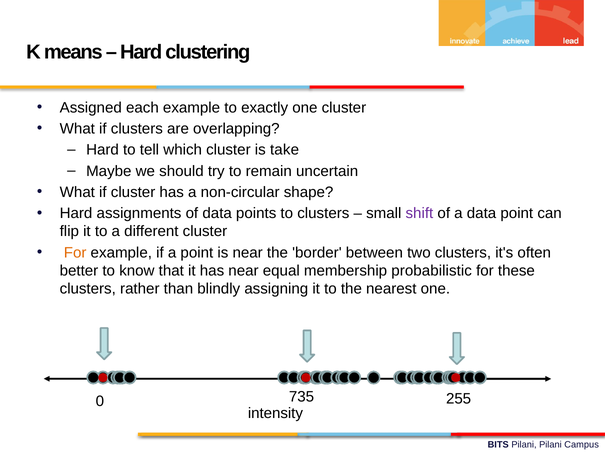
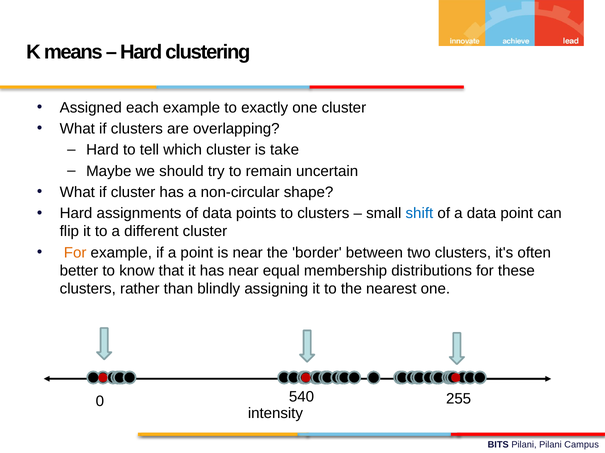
shift colour: purple -> blue (419, 214)
probabilistic: probabilistic -> distributions (432, 271)
735: 735 -> 540 (302, 397)
